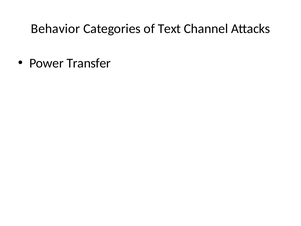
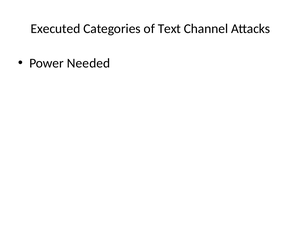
Behavior: Behavior -> Executed (55, 29)
Transfer: Transfer -> Needed (89, 63)
